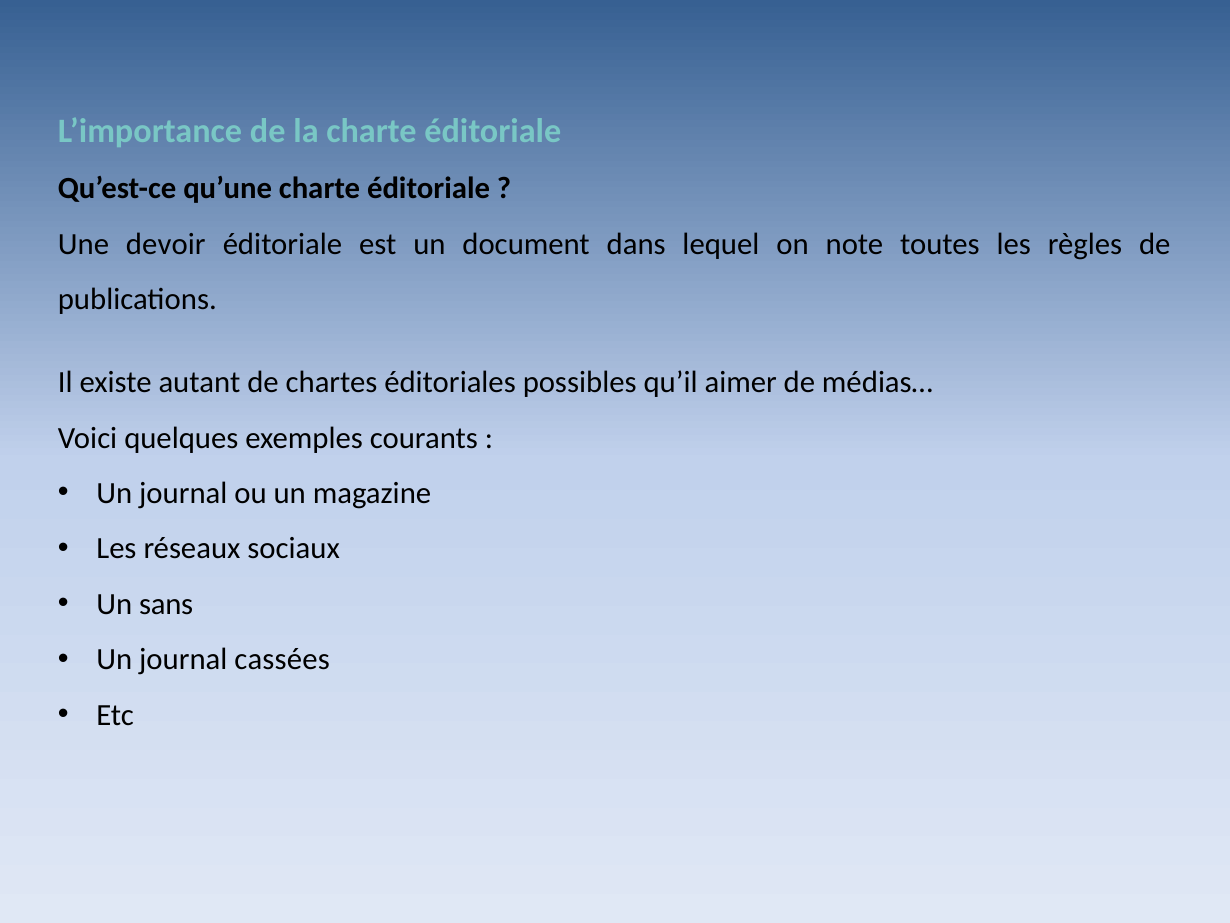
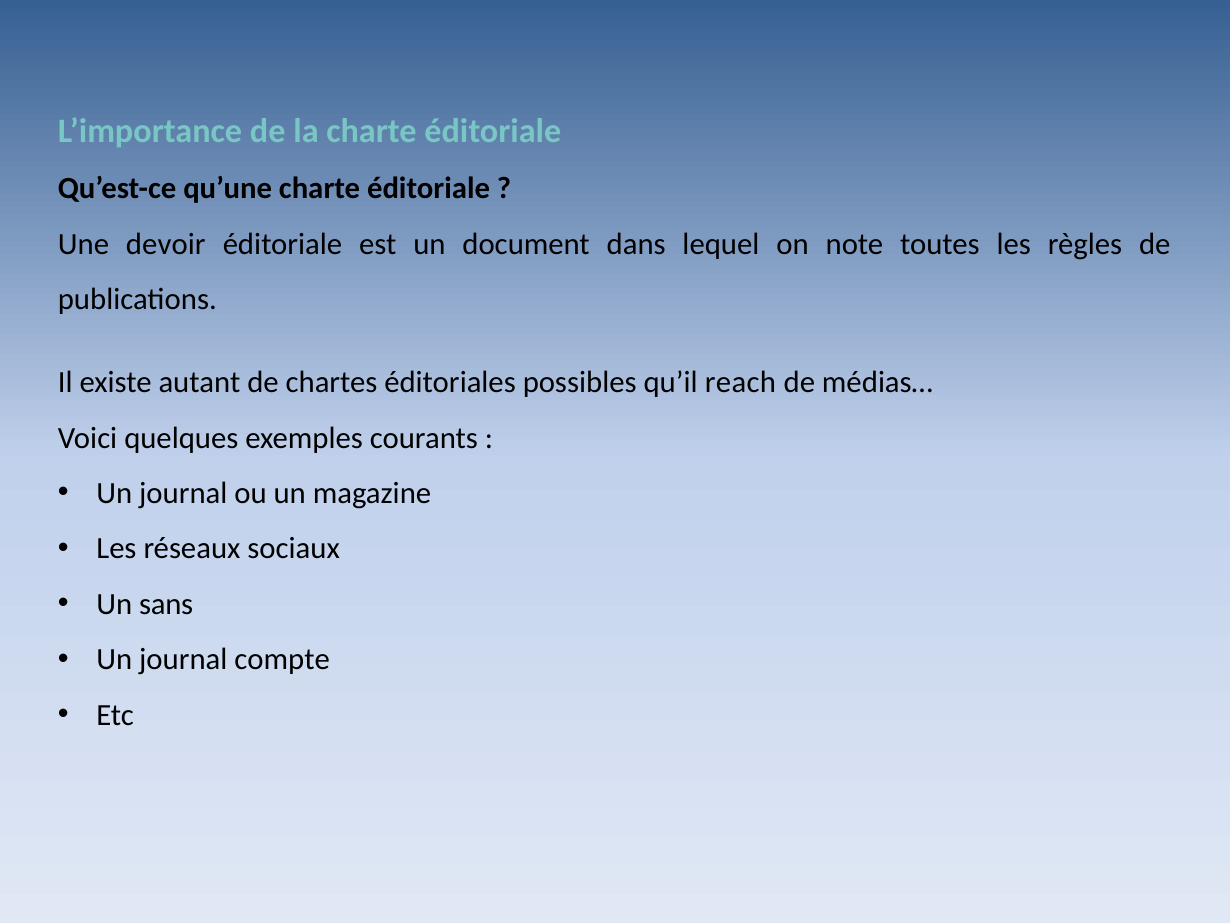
aimer: aimer -> reach (740, 382)
cassées: cassées -> compte (282, 659)
